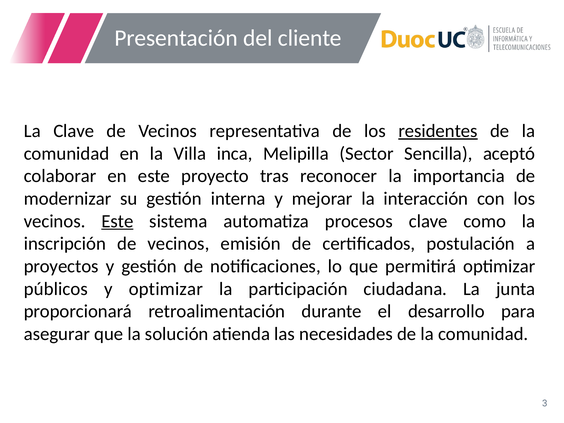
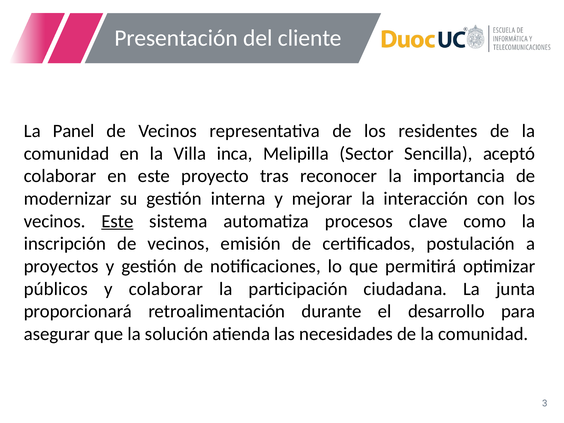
La Clave: Clave -> Panel (74, 131)
residentes underline: present -> none (438, 131)
y optimizar: optimizar -> colaborar (166, 289)
